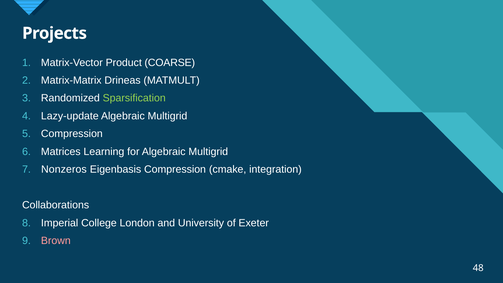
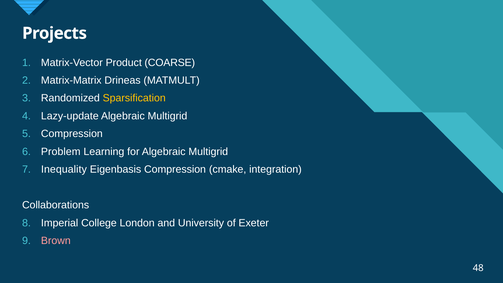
Sparsification colour: light green -> yellow (134, 98)
Matrices: Matrices -> Problem (61, 152)
Nonzeros: Nonzeros -> Inequality (64, 169)
